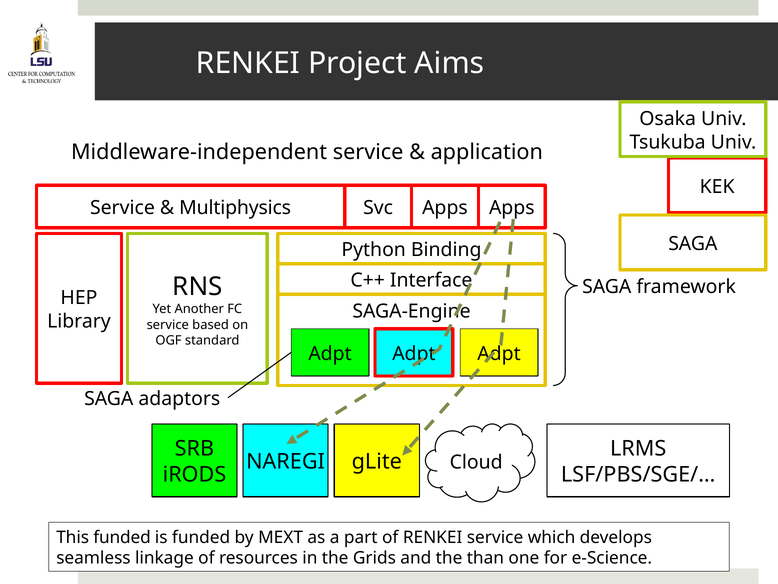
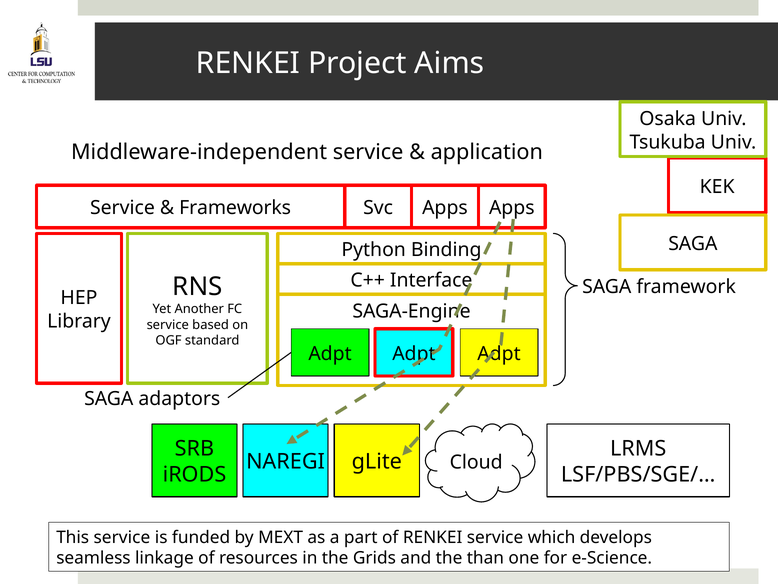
Multiphysics: Multiphysics -> Frameworks (235, 208)
This funded: funded -> service (122, 537)
